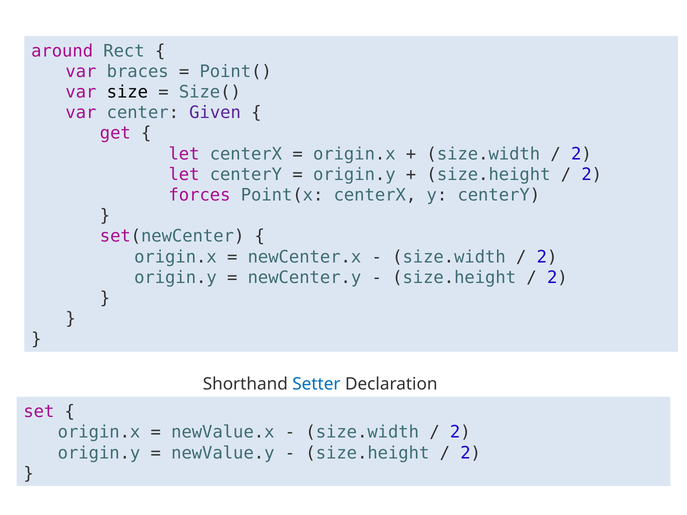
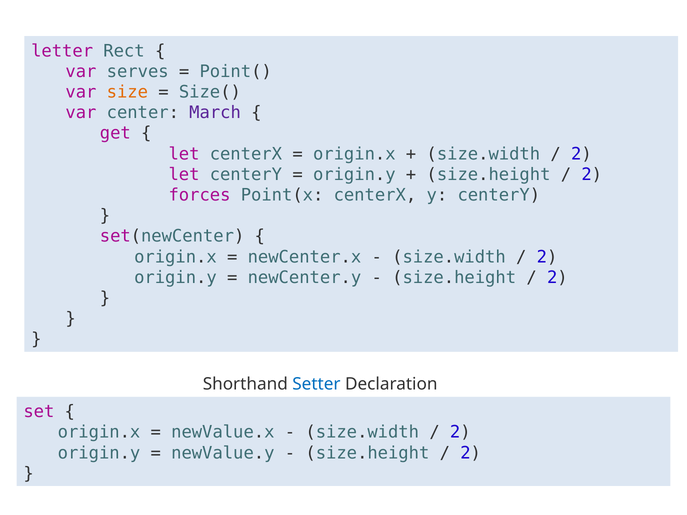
around: around -> letter (62, 51)
braces: braces -> serves (138, 72)
size colour: black -> orange (127, 92)
Given: Given -> March (215, 113)
